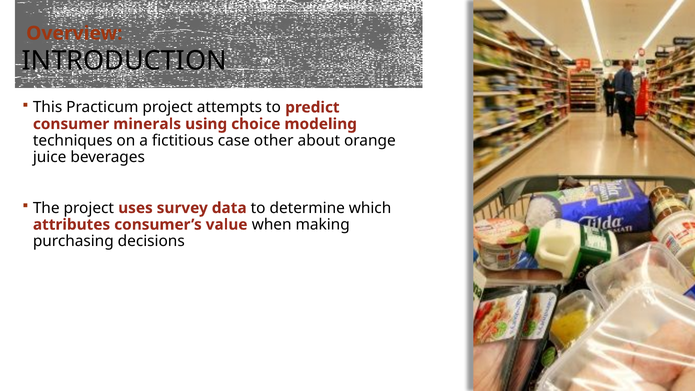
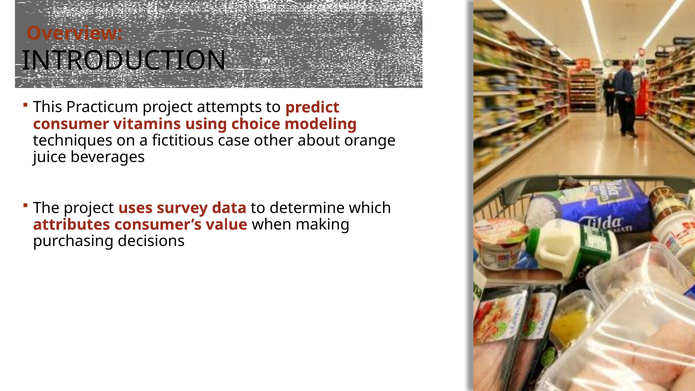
minerals: minerals -> vitamins (147, 124)
